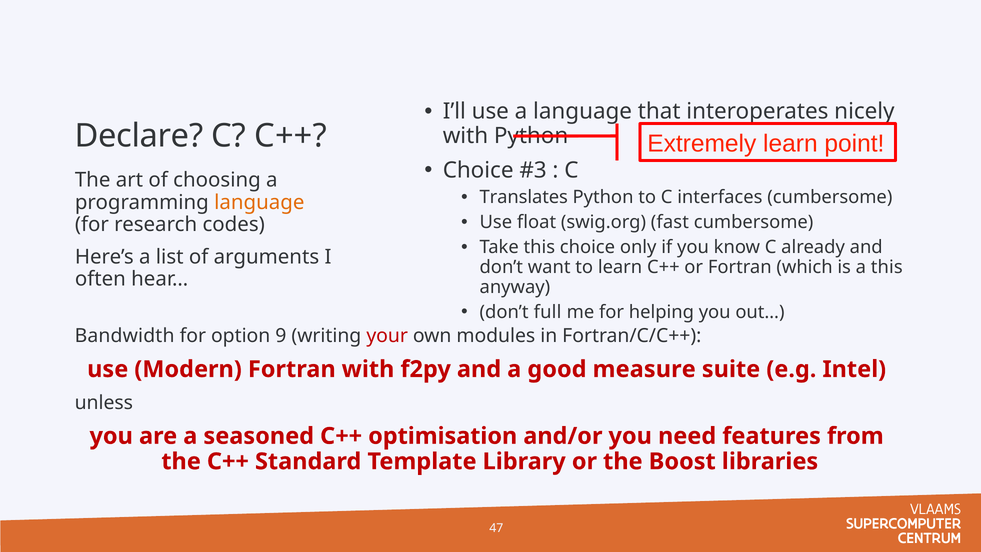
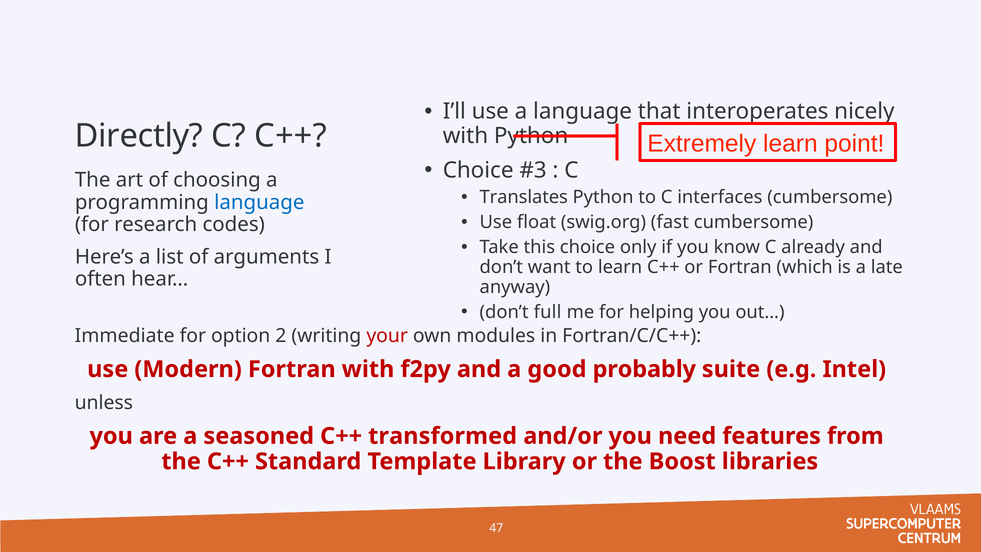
Declare: Declare -> Directly (139, 136)
language colour: orange -> blue (259, 202)
a this: this -> late (887, 267)
Bandwidth: Bandwidth -> Immediate (125, 336)
9: 9 -> 2 (281, 336)
measure: measure -> probably (644, 369)
optimisation: optimisation -> transformed (443, 436)
